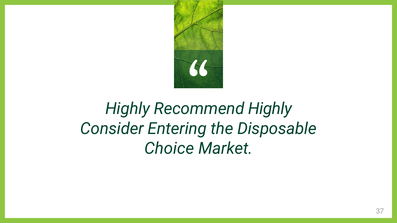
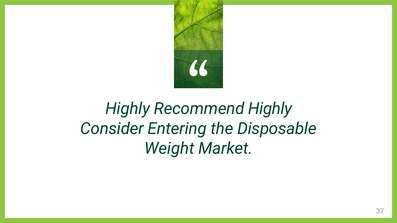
Choice: Choice -> Weight (169, 149)
